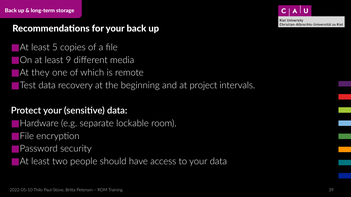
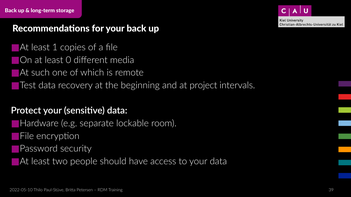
5: 5 -> 1 (55, 47)
9: 9 -> 0 (68, 60)
they: they -> such (40, 73)
